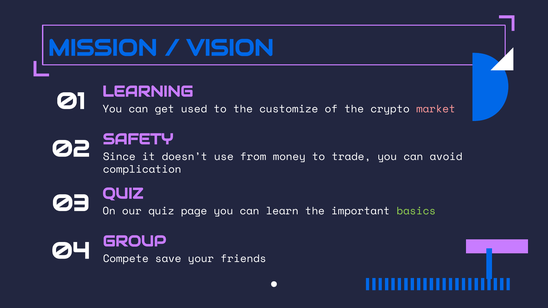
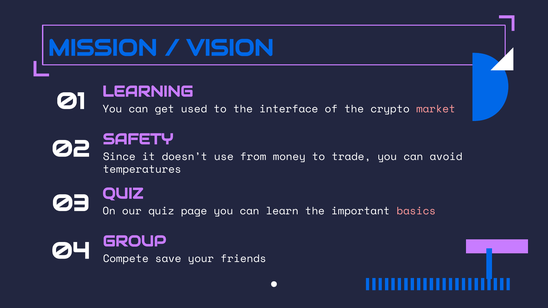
customize: customize -> interface (289, 109)
complication: complication -> temperatures (142, 170)
basics colour: light green -> pink (416, 211)
